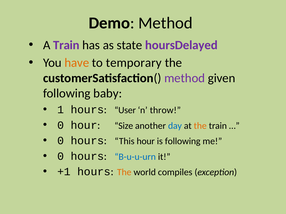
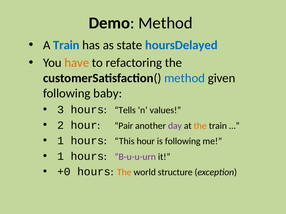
Train colour: purple -> blue (66, 45)
hoursDelayed colour: purple -> blue (181, 45)
temporary: temporary -> refactoring (134, 63)
method colour: purple -> blue (185, 78)
1: 1 -> 3 (61, 110)
User: User -> Tells (125, 110)
throw: throw -> values (165, 110)
0: 0 -> 2 (61, 125)
Size: Size -> Pair (124, 126)
day colour: blue -> purple (175, 126)
0: 0 -> 1 (61, 141)
0: 0 -> 1 (61, 157)
B-u-u-urn colour: blue -> purple (135, 157)
+1: +1 -> +0 (64, 172)
compiles: compiles -> structure (175, 173)
